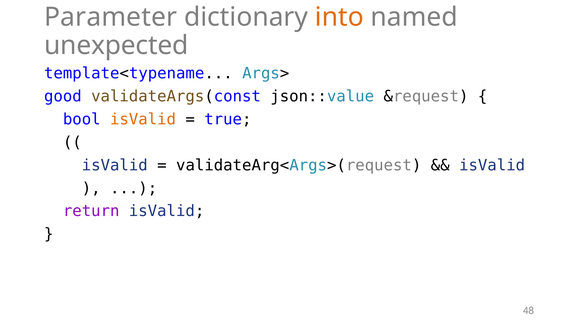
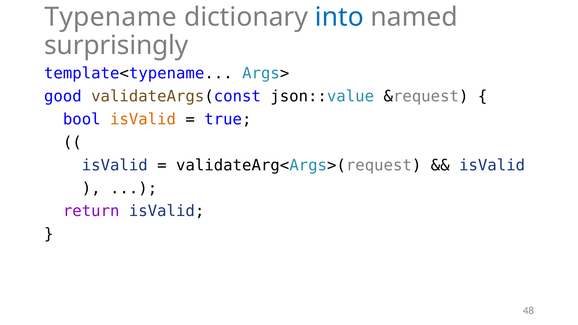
Parameter: Parameter -> Typename (111, 17)
into colour: orange -> blue (339, 17)
unexpected: unexpected -> surprisingly (116, 46)
